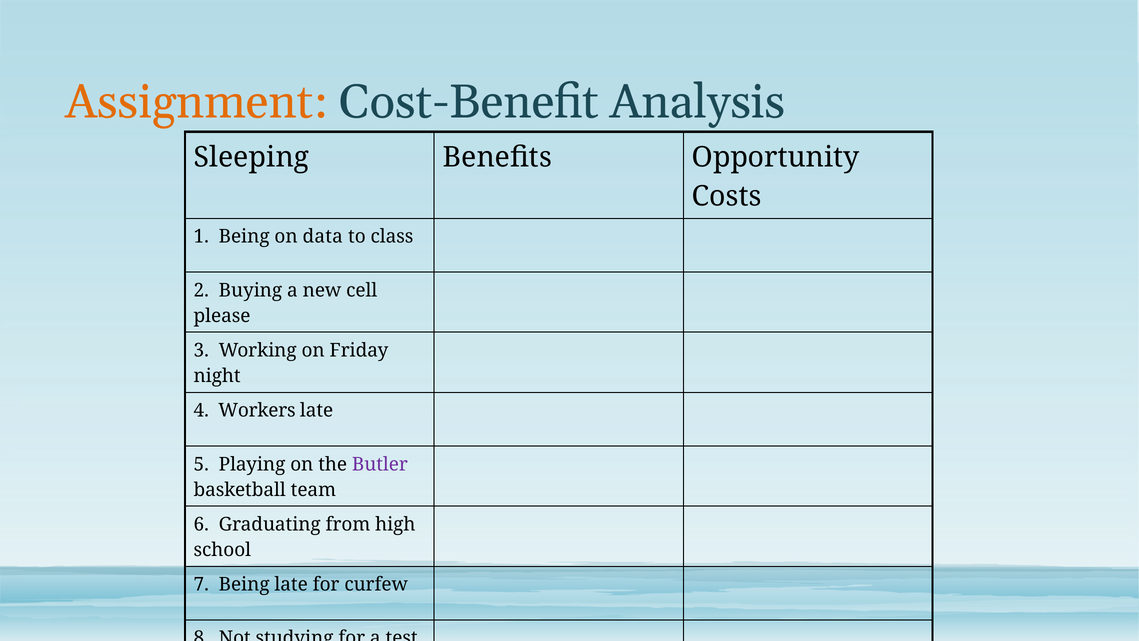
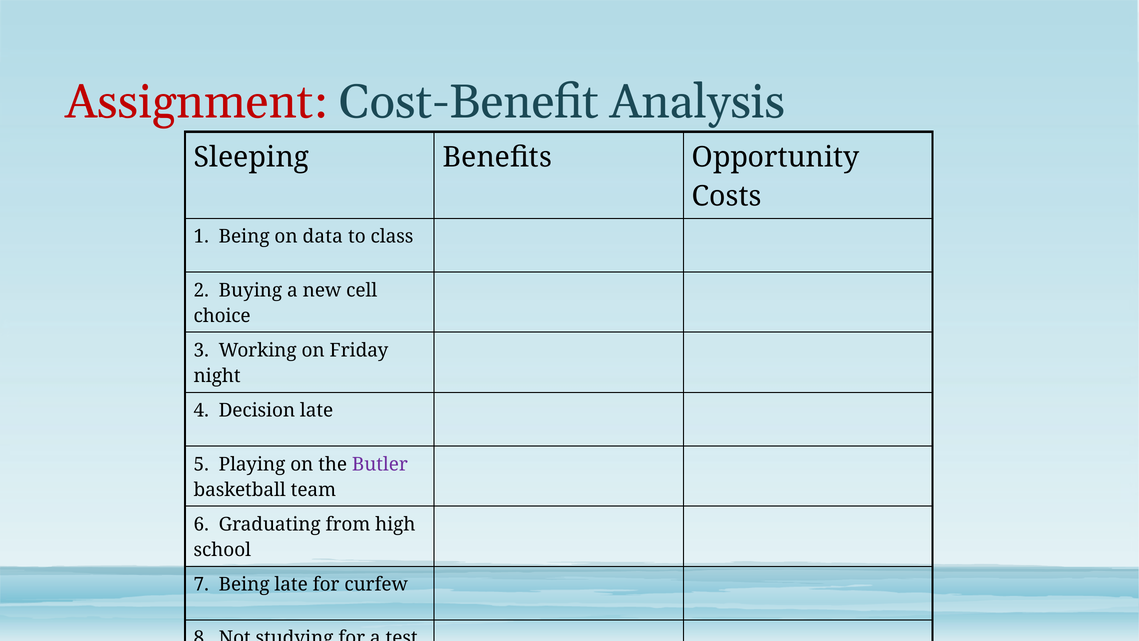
Assignment colour: orange -> red (197, 102)
please: please -> choice (222, 316)
Workers: Workers -> Decision (257, 410)
